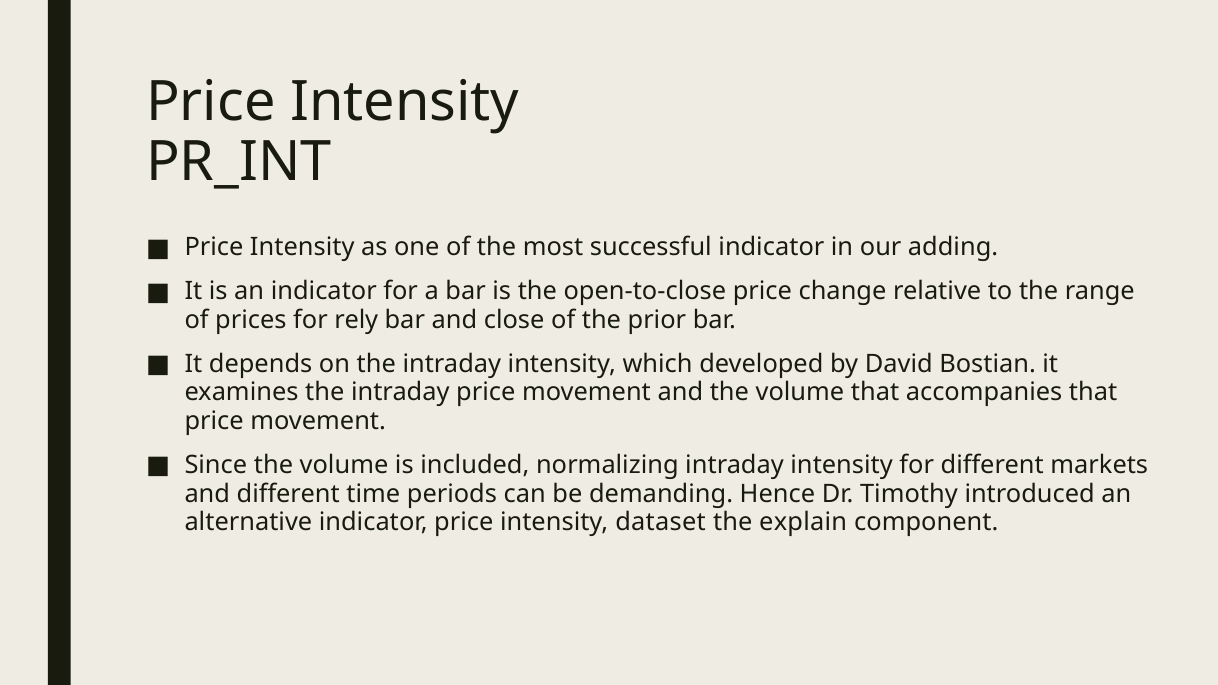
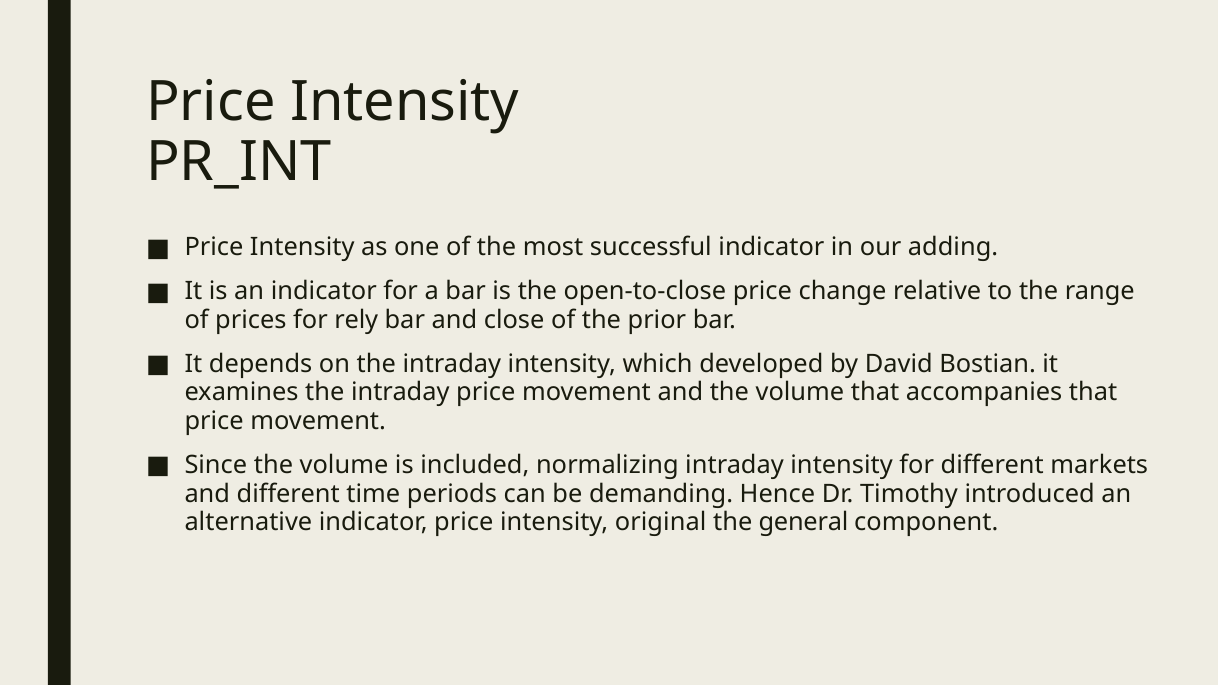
dataset: dataset -> original (661, 523)
explain: explain -> general (803, 523)
